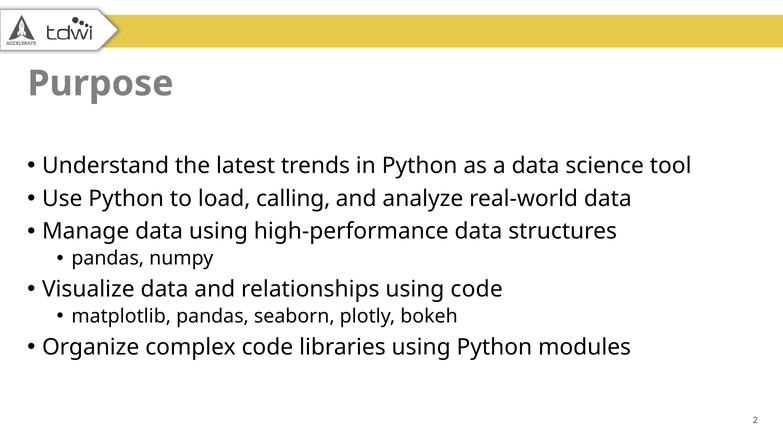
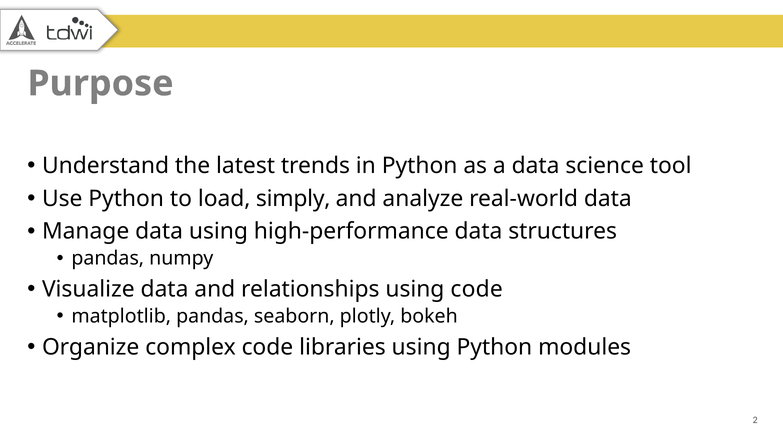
calling: calling -> simply (293, 199)
